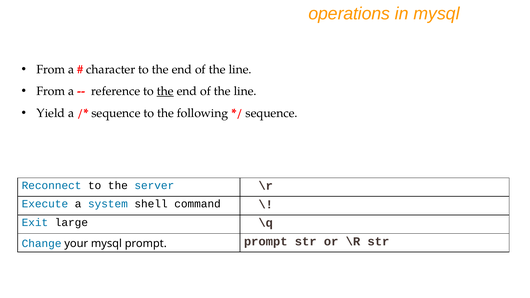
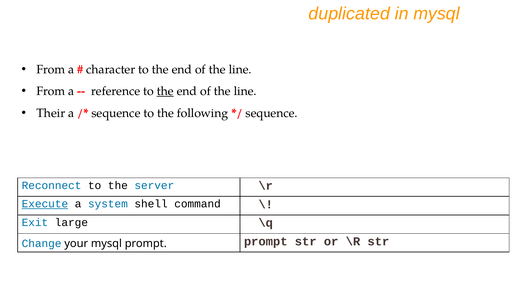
operations: operations -> duplicated (349, 14)
Yield: Yield -> Their (51, 113)
Execute underline: none -> present (45, 204)
